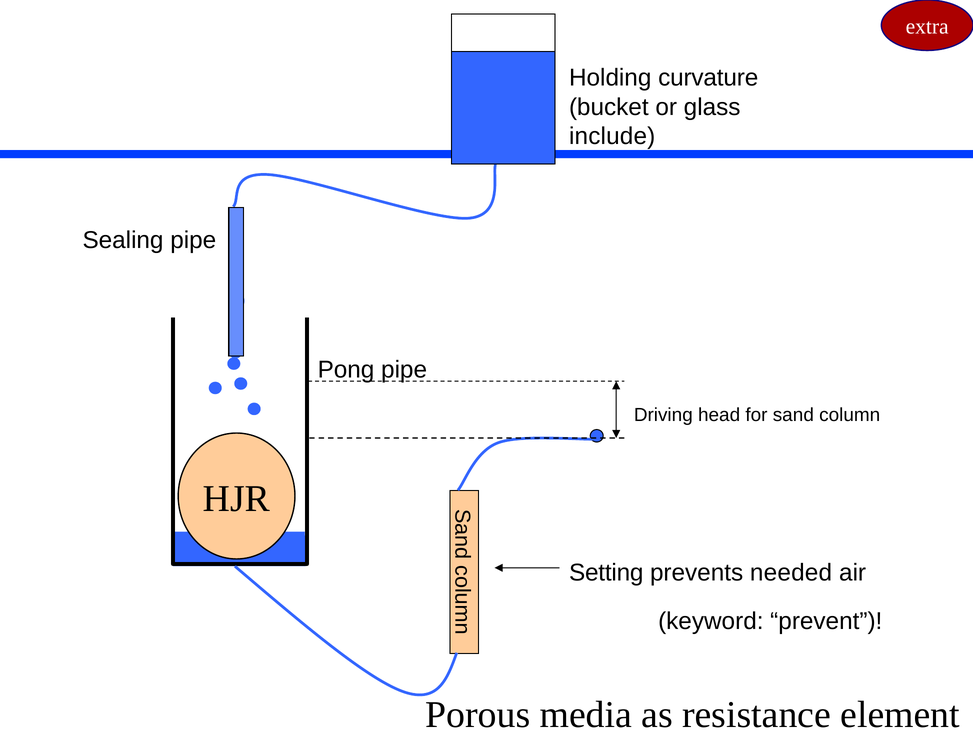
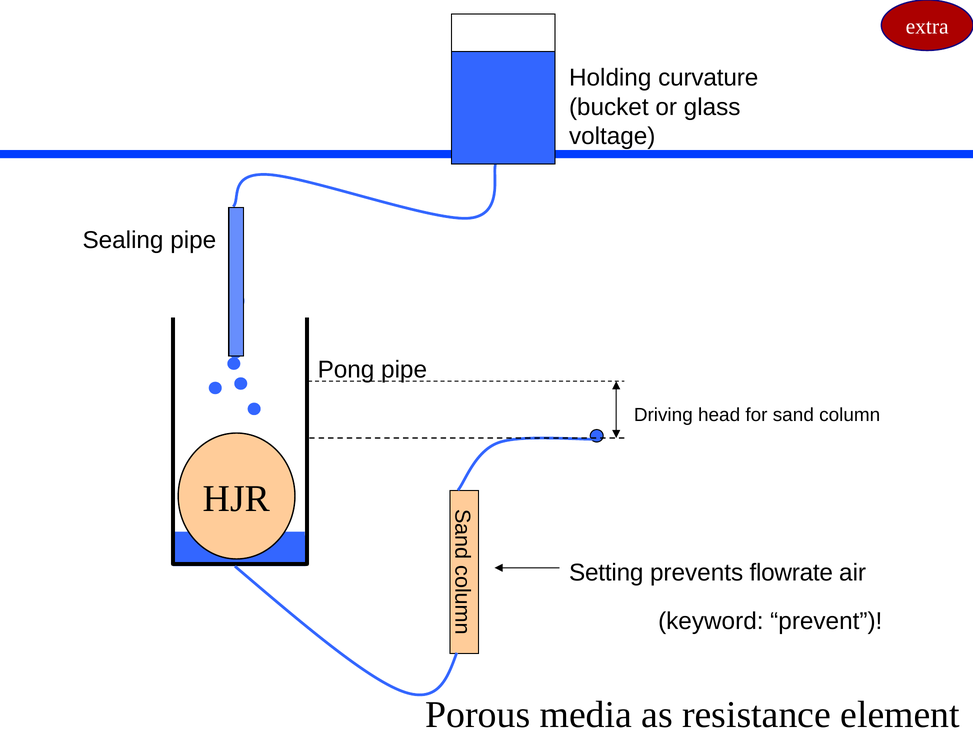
include: include -> voltage (612, 136)
needed: needed -> flowrate (791, 572)
